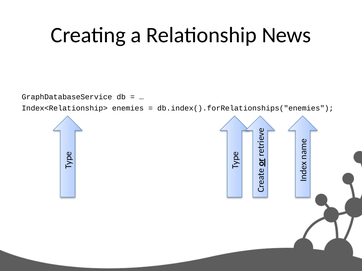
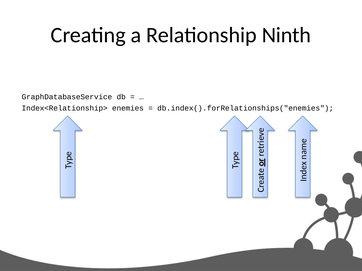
News: News -> Ninth (286, 35)
